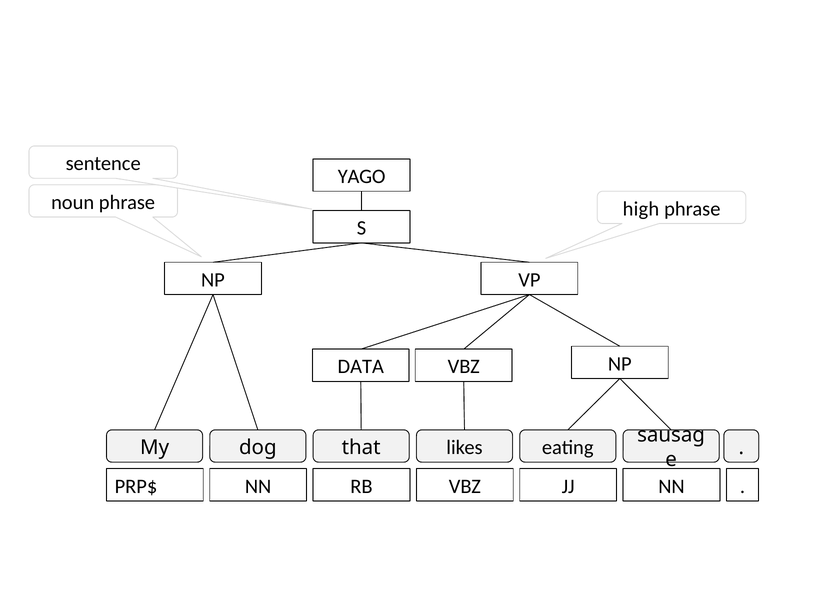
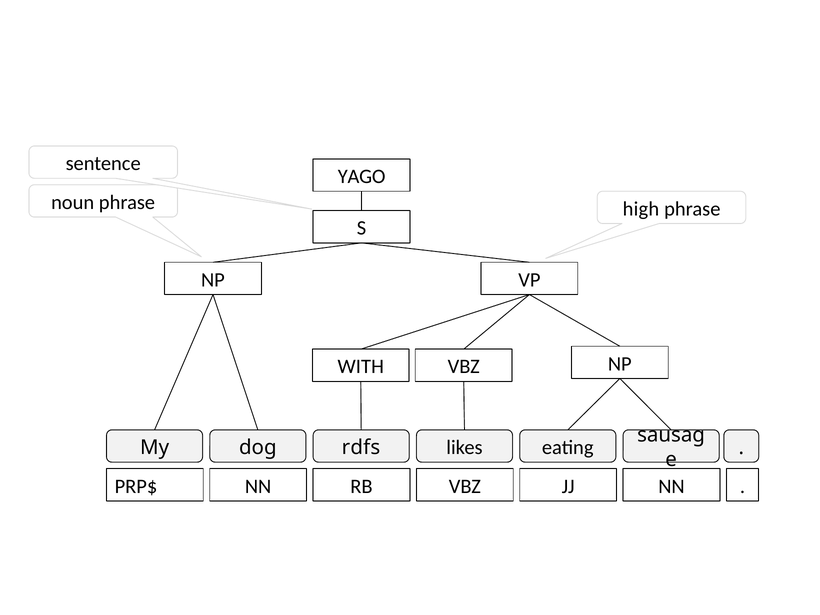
DATA: DATA -> WITH (361, 367)
that: that -> rdfs (361, 447)
